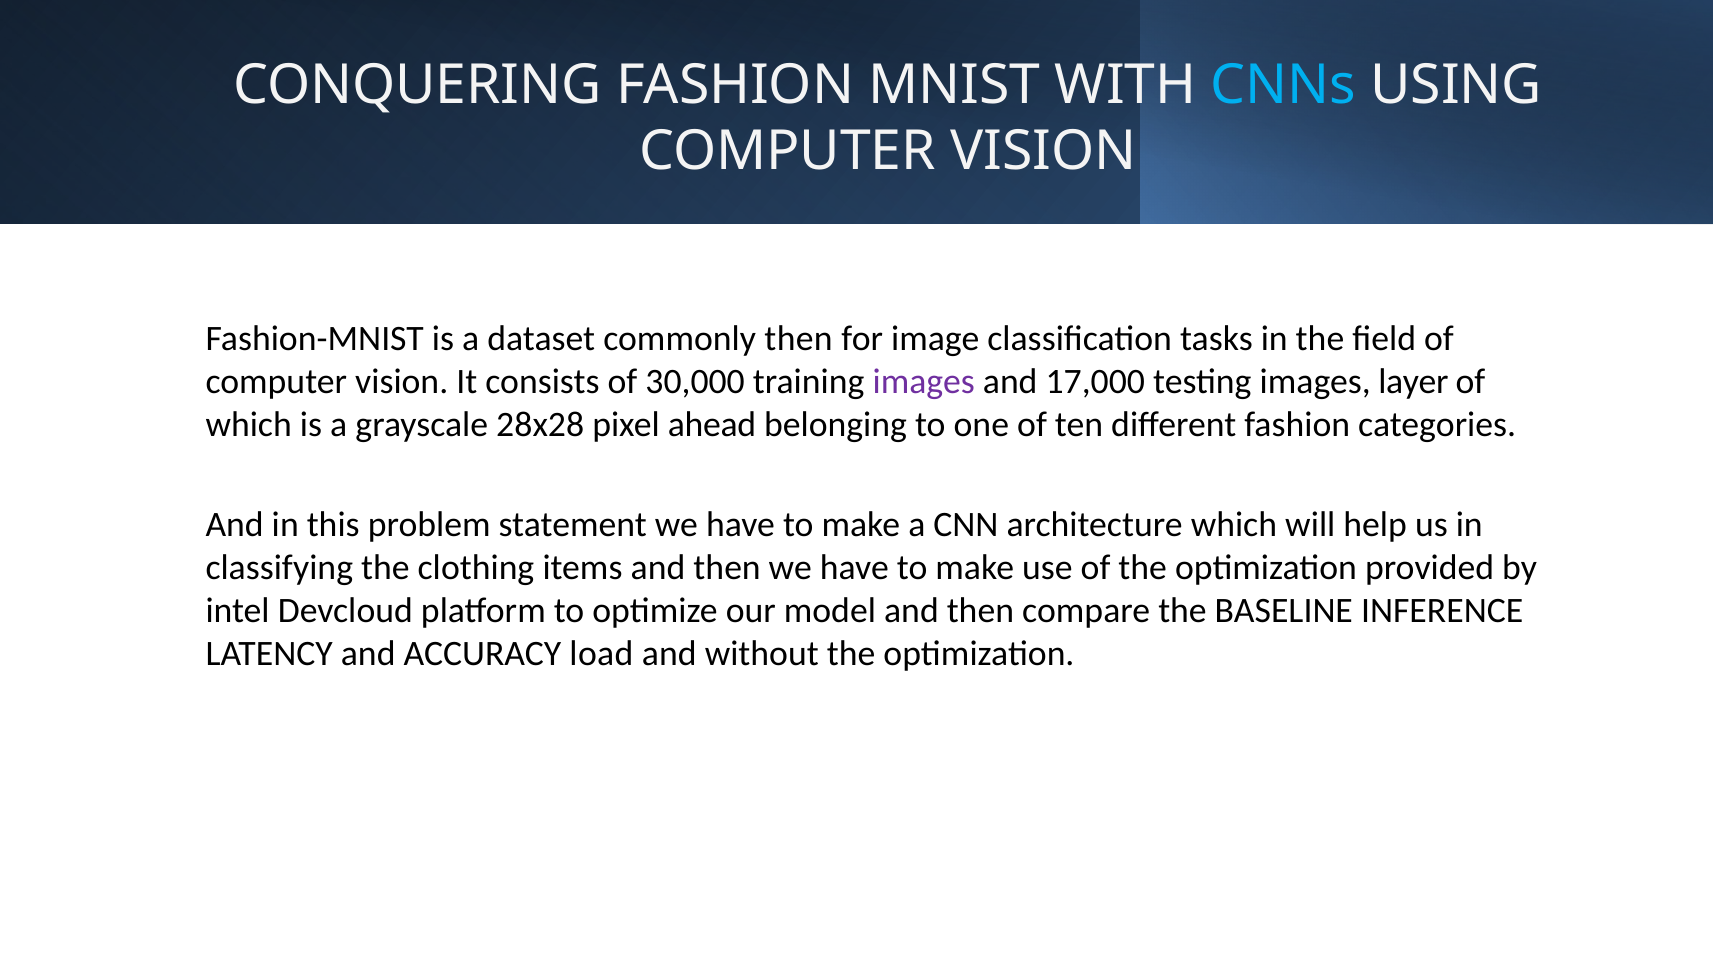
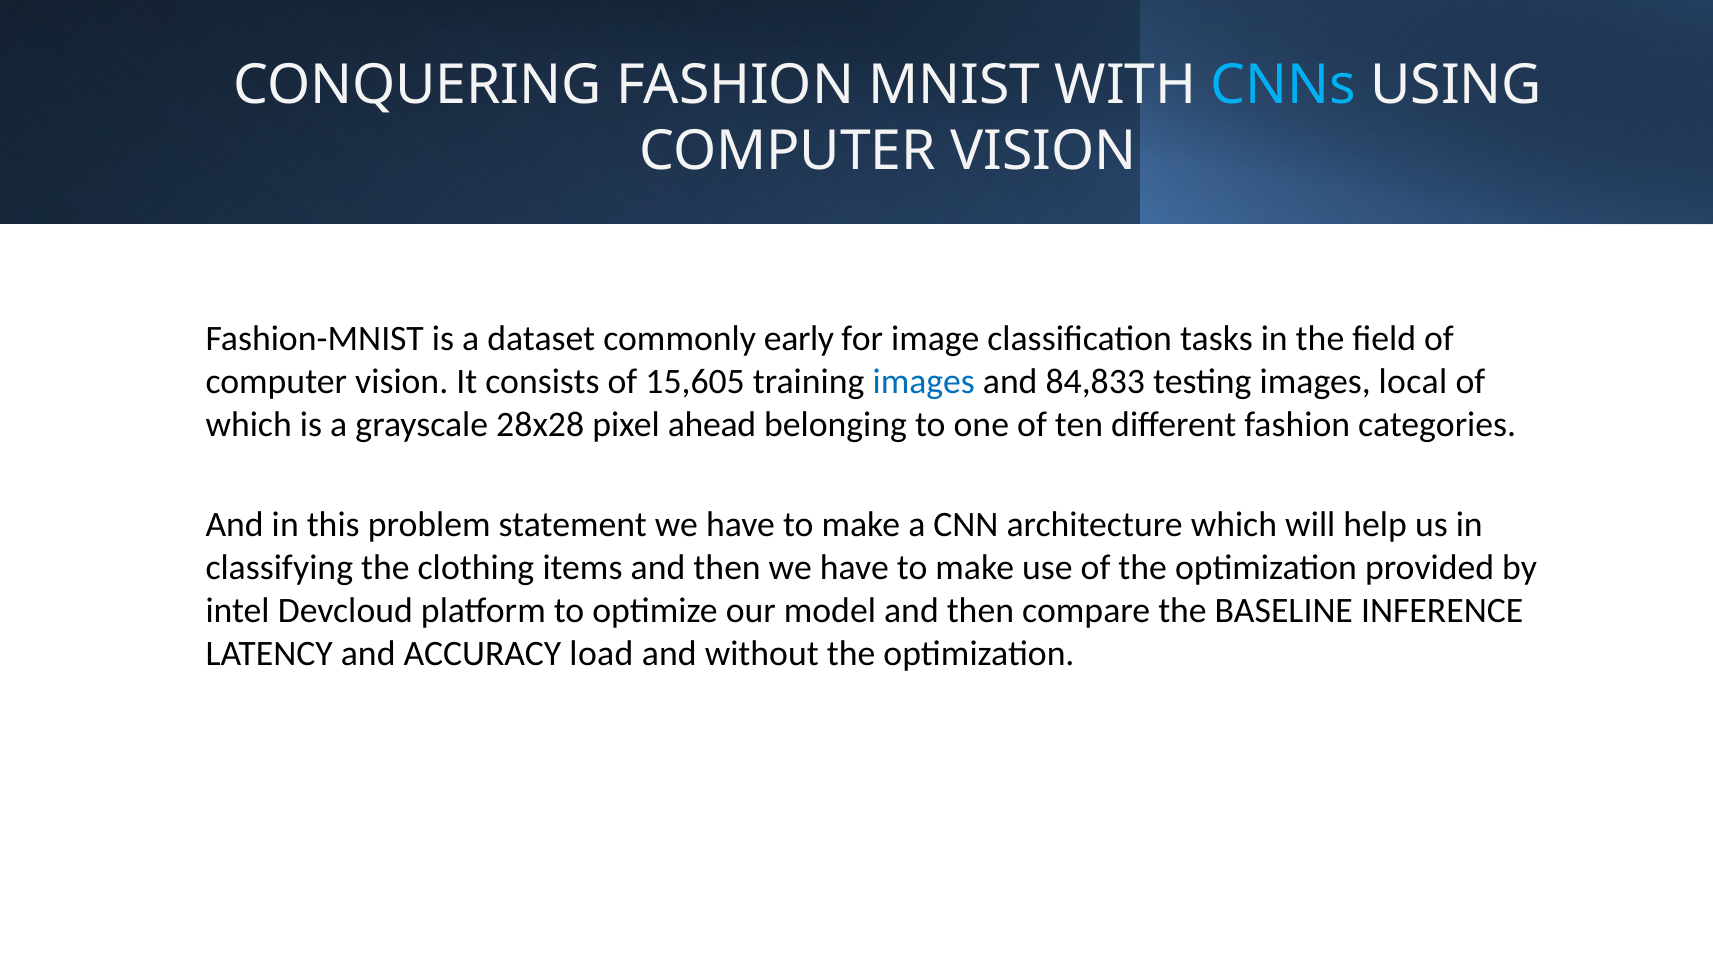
commonly then: then -> early (799, 339)
30,000: 30,000 -> 15,605 (695, 382)
images colour: purple -> blue (924, 382)
17,000: 17,000 -> 84,833 (1095, 382)
layer: layer -> local (1413, 382)
